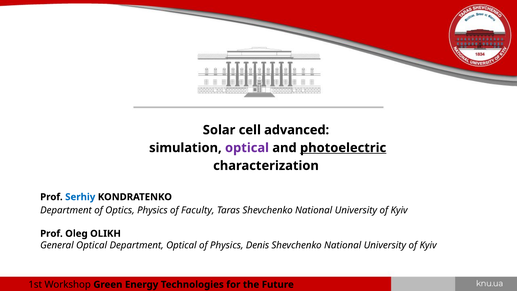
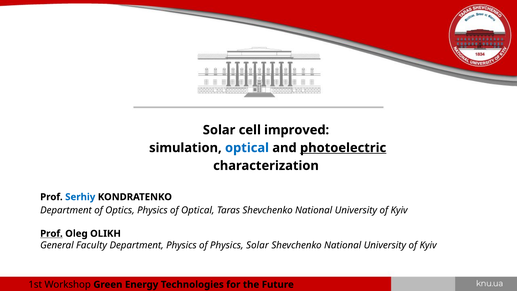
advanced: advanced -> improved (297, 130)
optical colour: purple -> blue (247, 148)
of Faculty: Faculty -> Optical (198, 210)
Prof underline: none -> present (51, 233)
General Optical: Optical -> Faculty (92, 245)
Department Optical: Optical -> Physics (181, 245)
Physics Denis: Denis -> Solar (257, 245)
